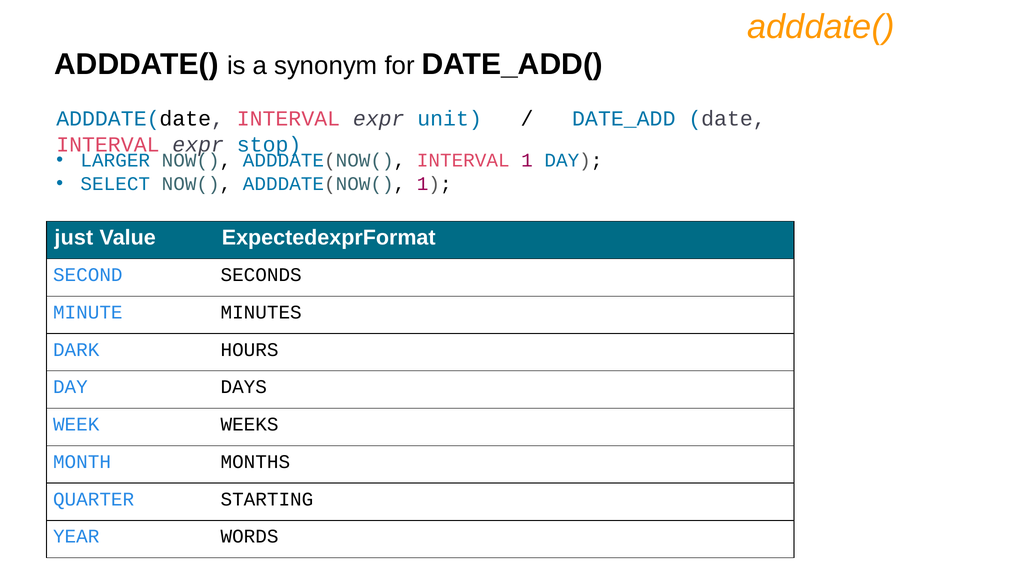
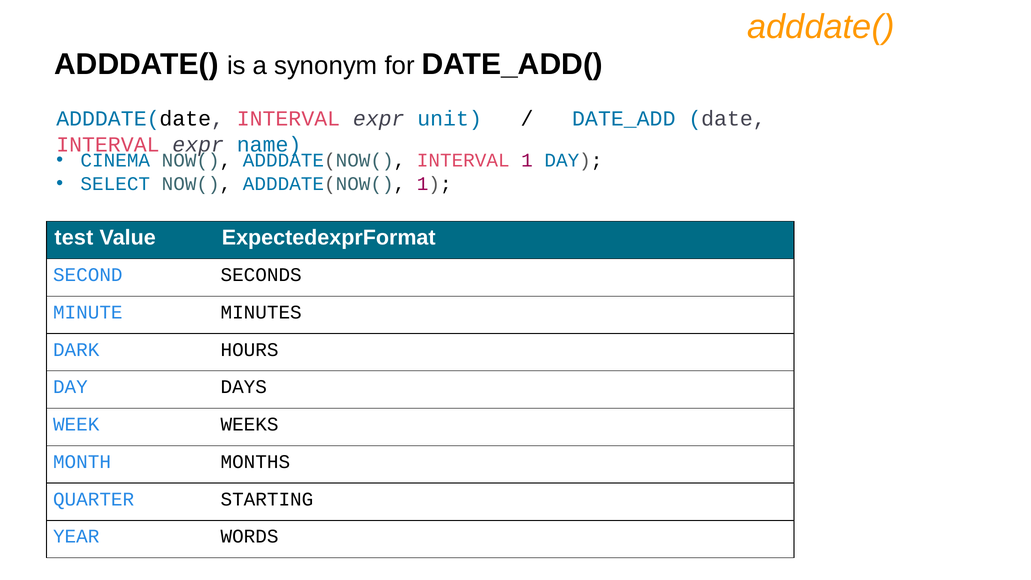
stop: stop -> name (269, 144)
LARGER: LARGER -> CINEMA (115, 161)
just: just -> test (74, 238)
